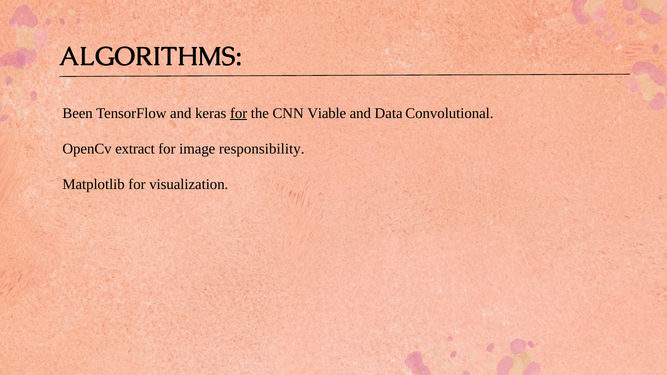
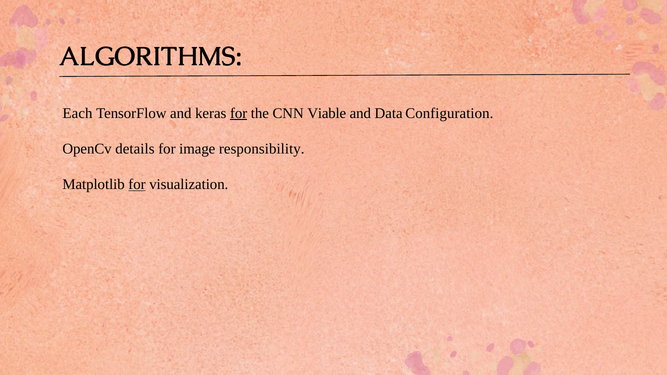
Been: Been -> Each (78, 113)
Convolutional: Convolutional -> Configuration (449, 113)
extract: extract -> details (135, 149)
for underline: none -> present (137, 184)
